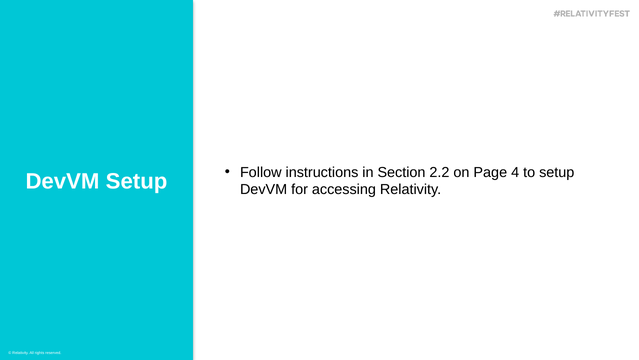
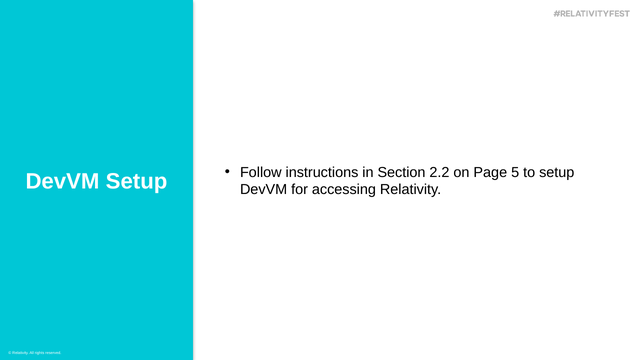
4: 4 -> 5 (515, 172)
